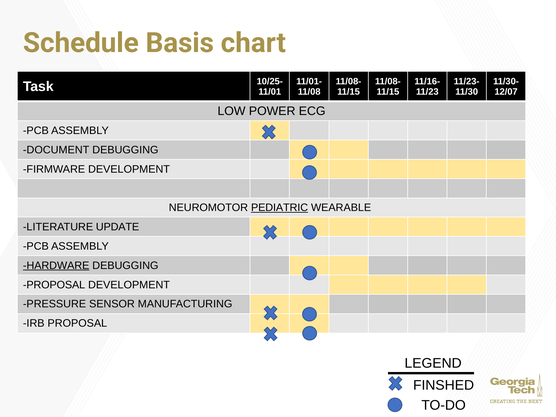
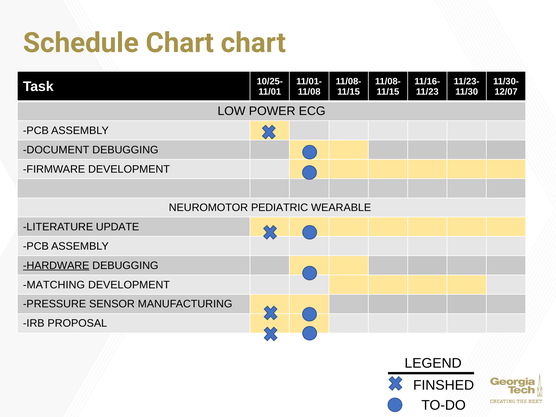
Schedule Basis: Basis -> Chart (180, 43)
PEDIATRIC underline: present -> none (280, 208)
PROPOSAL: PROPOSAL -> MATCHING (54, 285)
